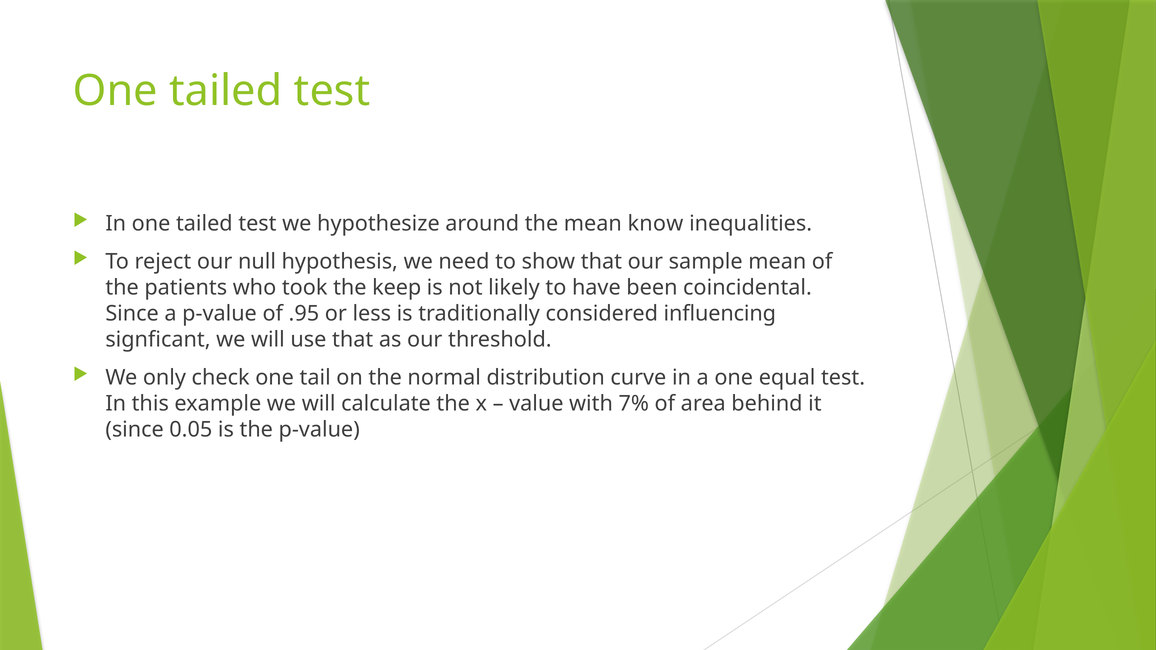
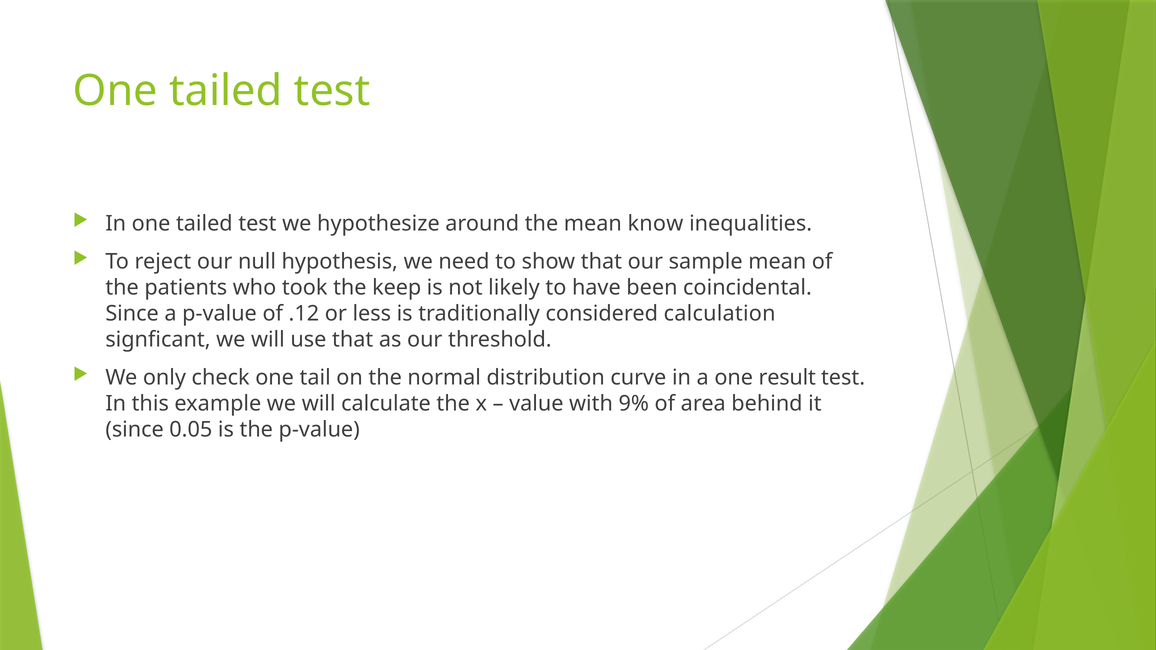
.95: .95 -> .12 (304, 314)
influencing: influencing -> calculation (720, 314)
equal: equal -> result (787, 378)
7%: 7% -> 9% (634, 404)
